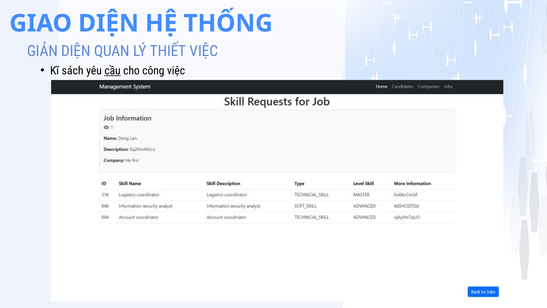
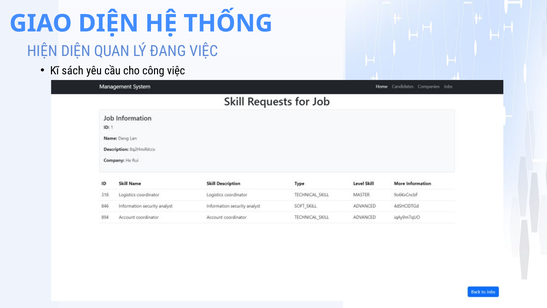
GIẢN: GIẢN -> HIỆN (42, 51)
THIẾT: THIẾT -> ĐANG (168, 51)
cầu underline: present -> none (113, 71)
